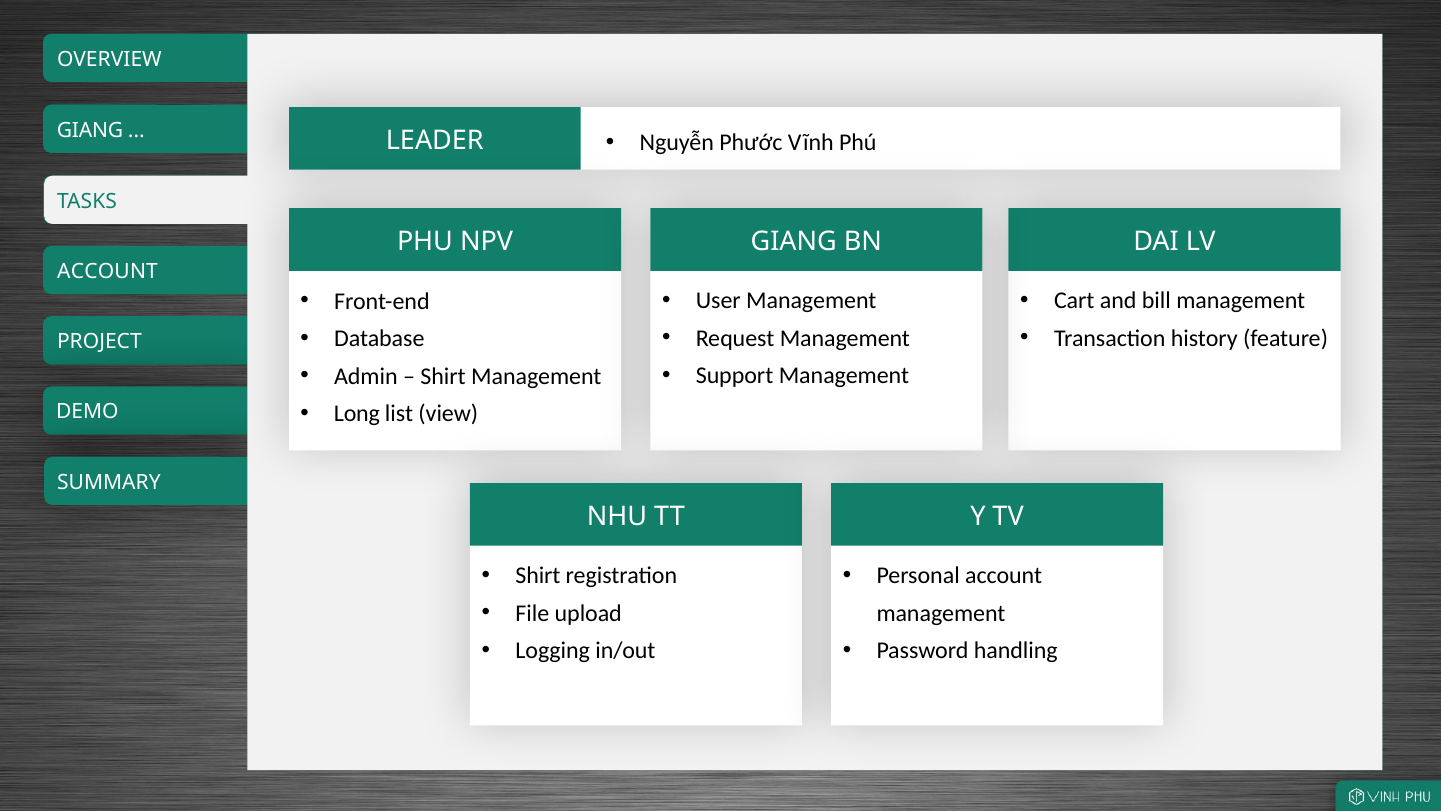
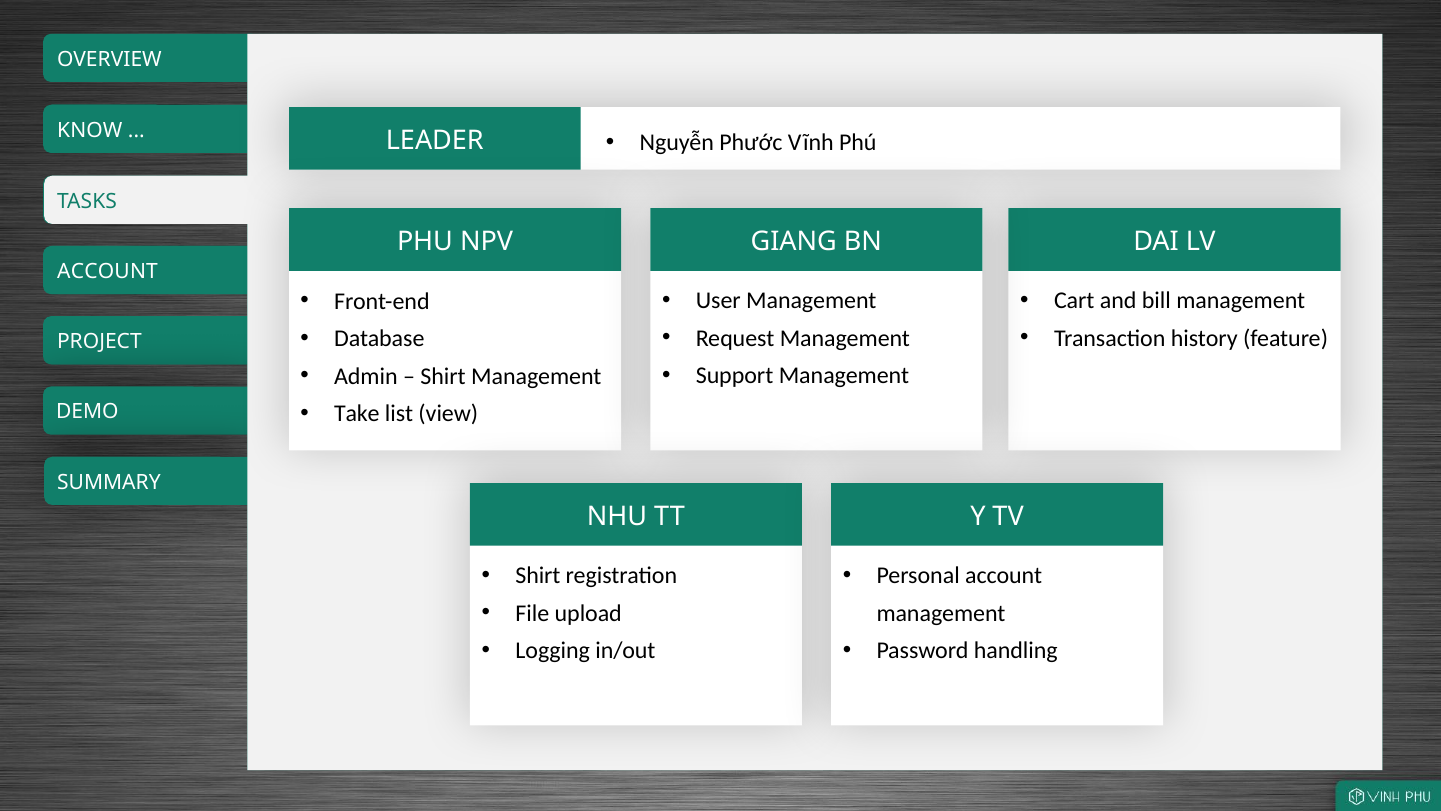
GIANG: GIANG -> KNOW (90, 130)
Long: Long -> Take (357, 414)
